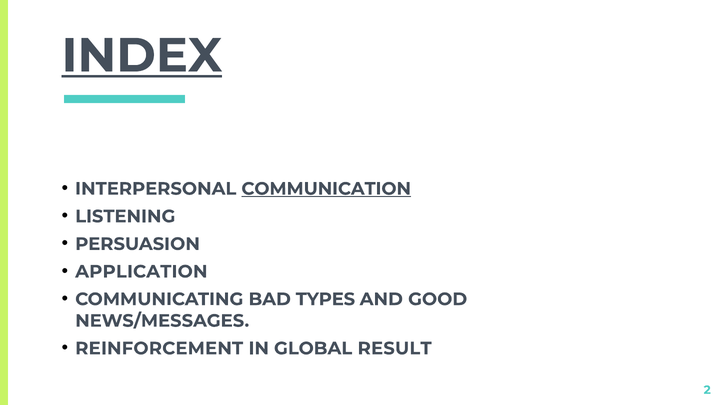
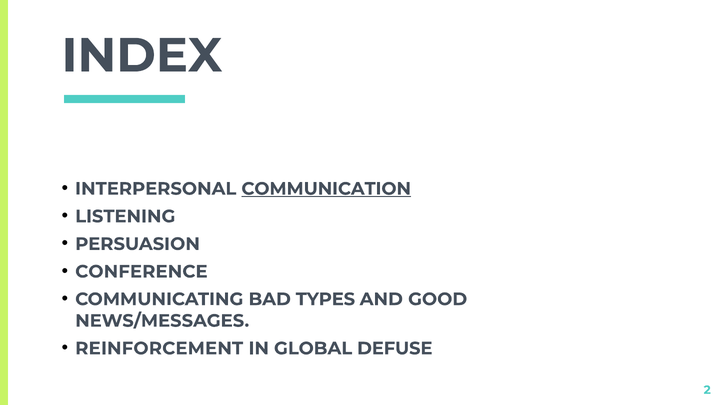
INDEX underline: present -> none (142, 56)
APPLICATION: APPLICATION -> CONFERENCE (141, 272)
RESULT: RESULT -> DEFUSE (395, 349)
